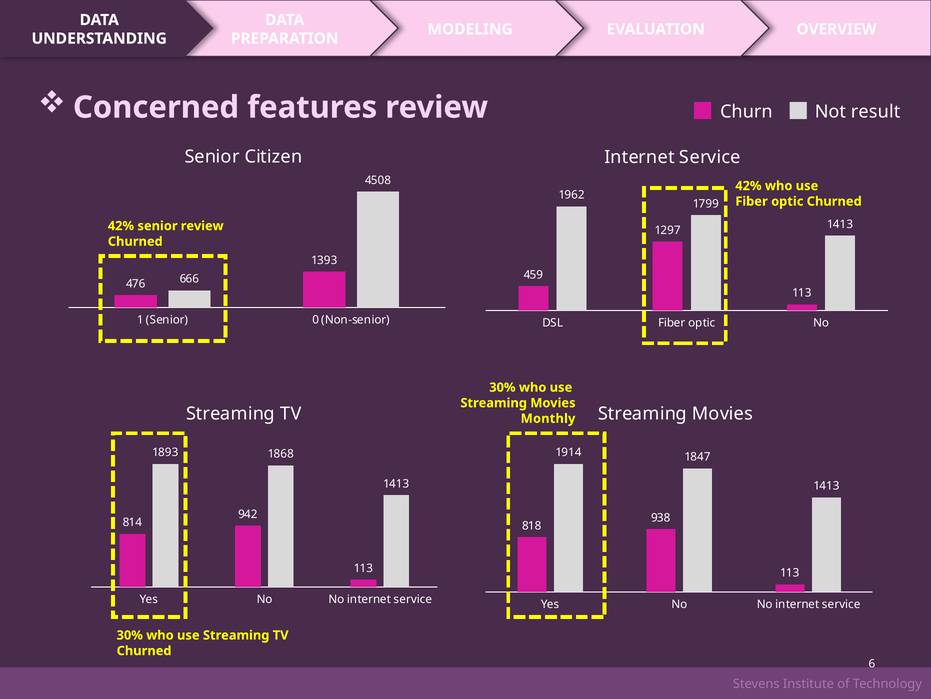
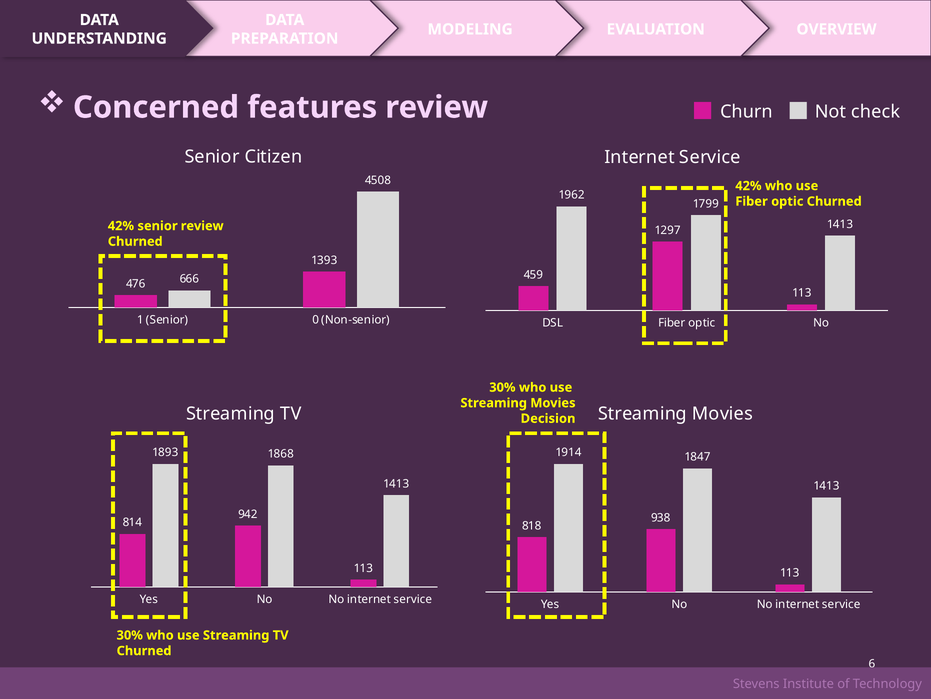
result: result -> check (876, 112)
Monthly: Monthly -> Decision (548, 418)
